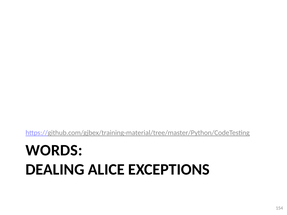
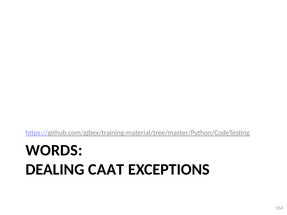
ALICE: ALICE -> CAAT (106, 170)
